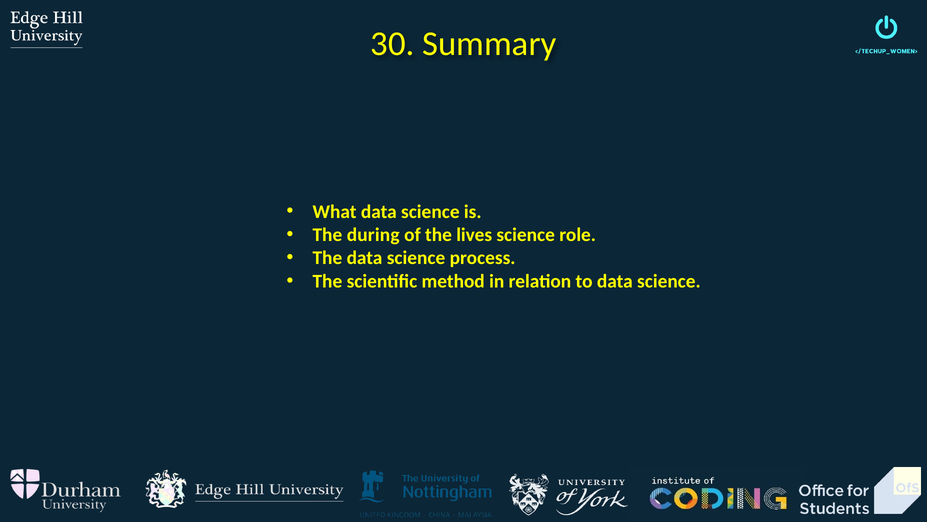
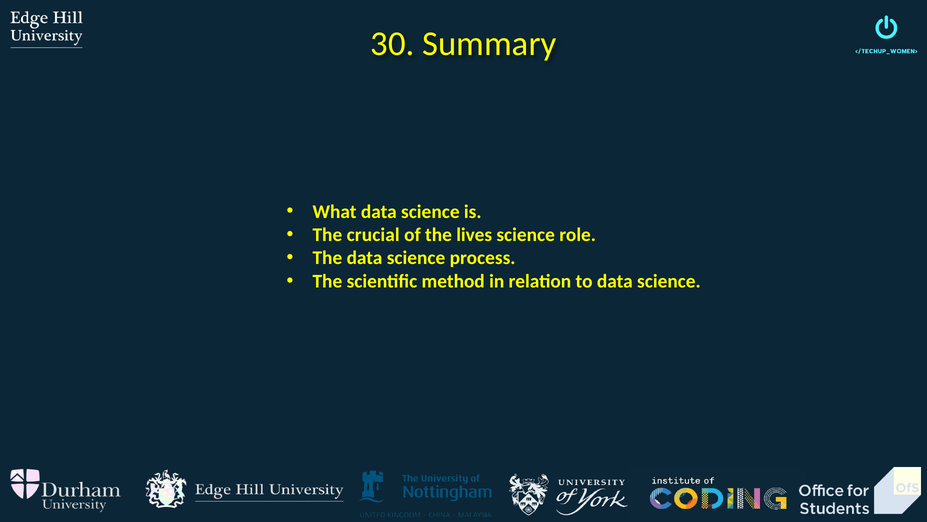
during: during -> crucial (373, 235)
